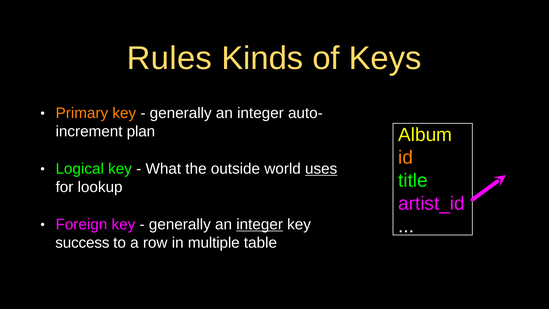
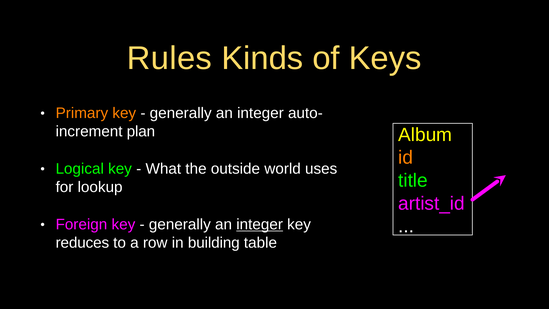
uses underline: present -> none (321, 169)
success: success -> reduces (82, 243)
multiple: multiple -> building (214, 243)
